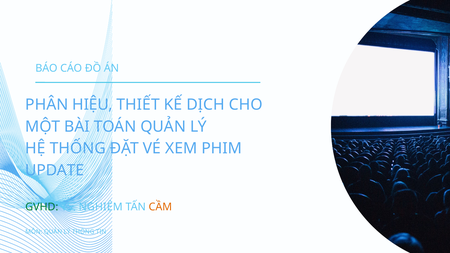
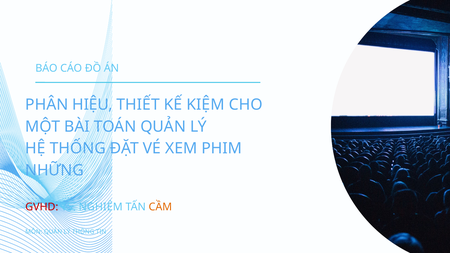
DỊCH: DỊCH -> KIỆM (205, 105)
UPDATE: UPDATE -> NHỮNG (55, 170)
GVHD colour: green -> red (42, 207)
